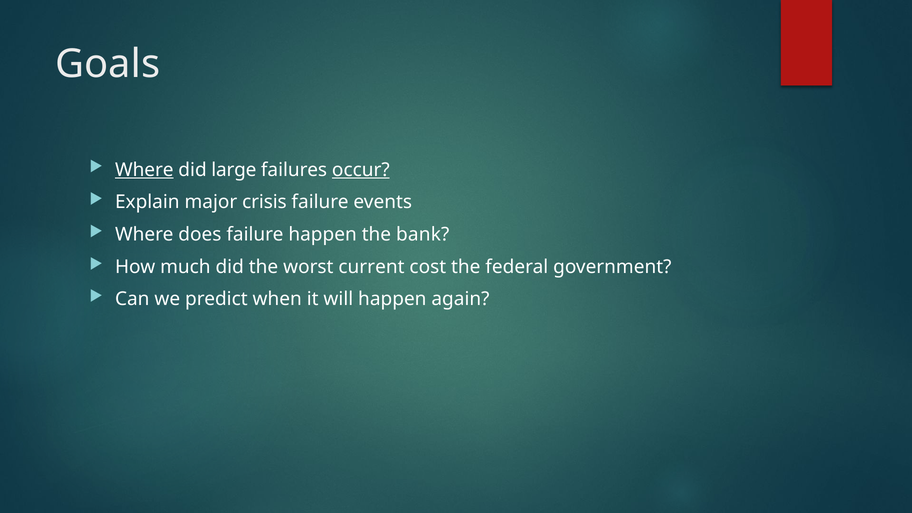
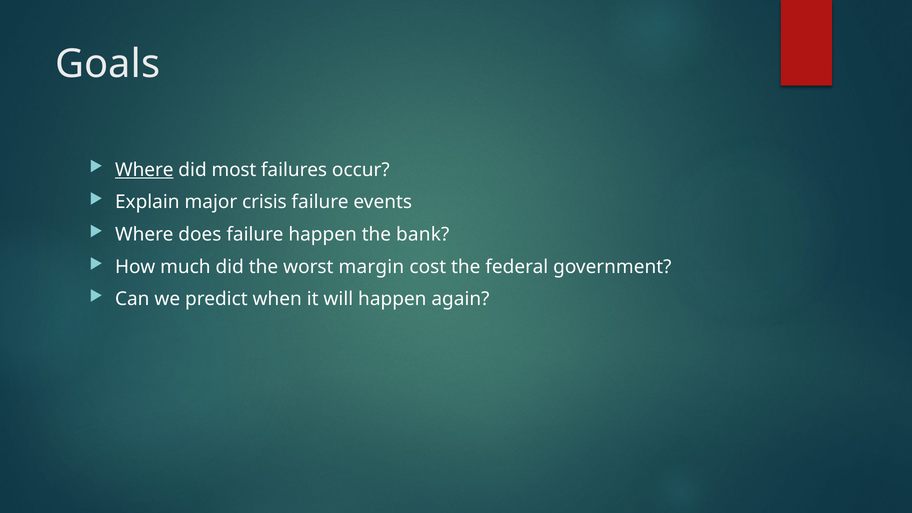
large: large -> most (234, 170)
occur underline: present -> none (361, 170)
current: current -> margin (371, 267)
